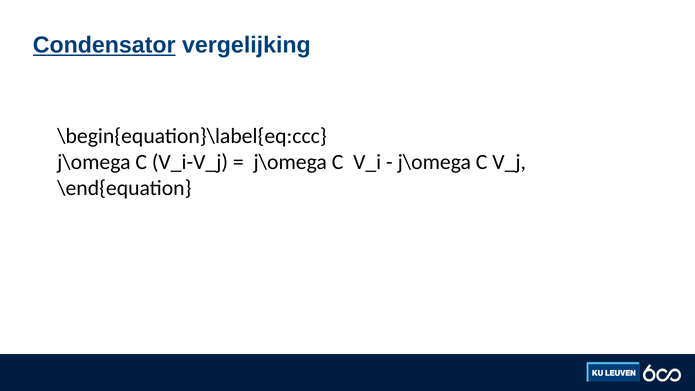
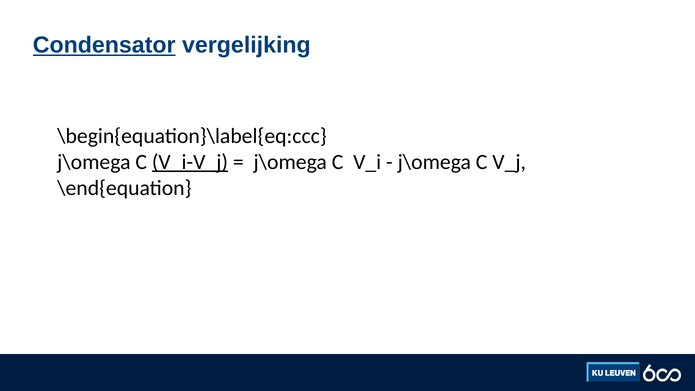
V_i-V_j underline: none -> present (190, 162)
